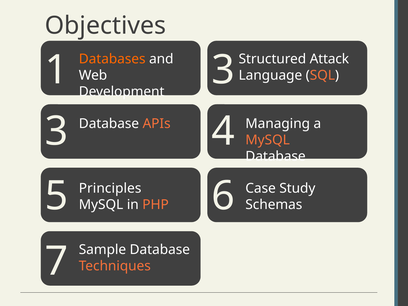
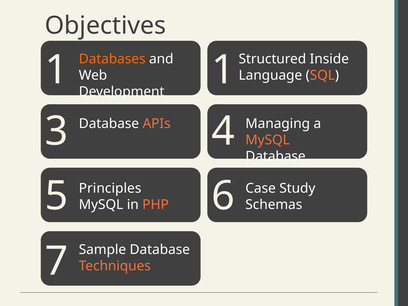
Attack: Attack -> Inside (329, 59)
1 3: 3 -> 1 (223, 70)
